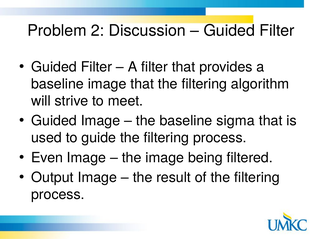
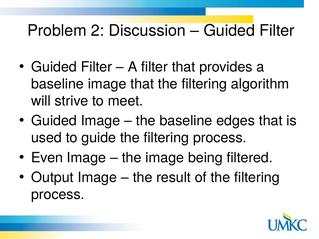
sigma: sigma -> edges (236, 121)
